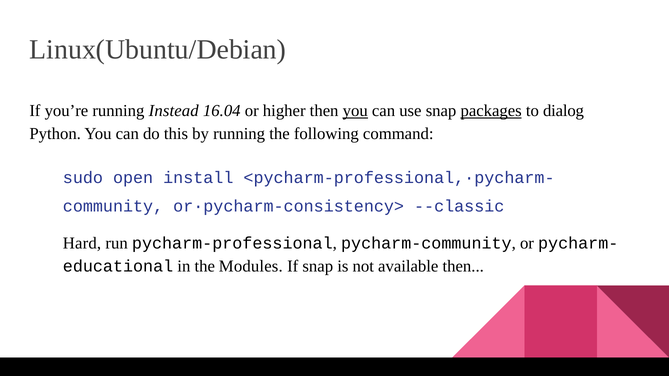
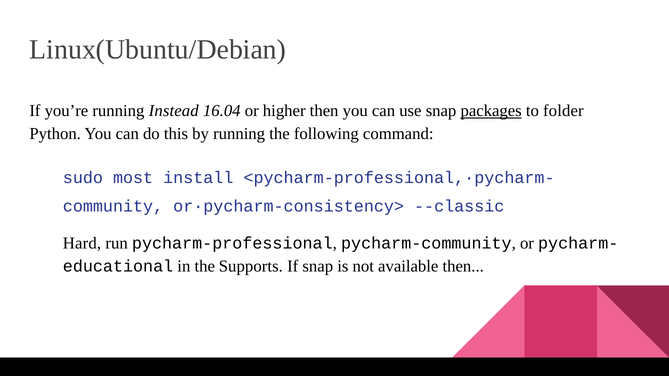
you underline: present -> none (355, 111)
dialog: dialog -> folder (563, 111)
open: open -> most (133, 178)
Modules: Modules -> Supports (251, 266)
